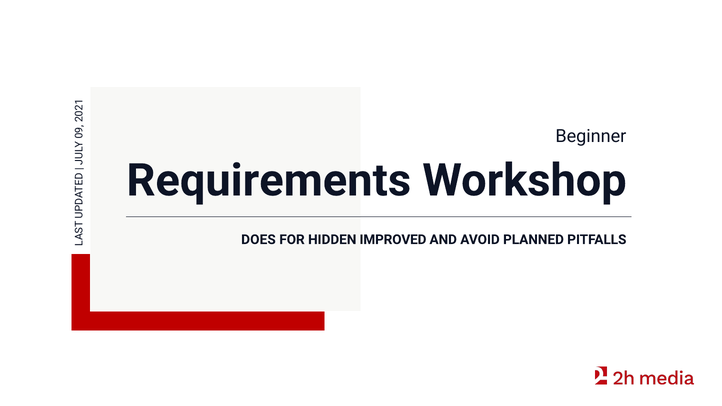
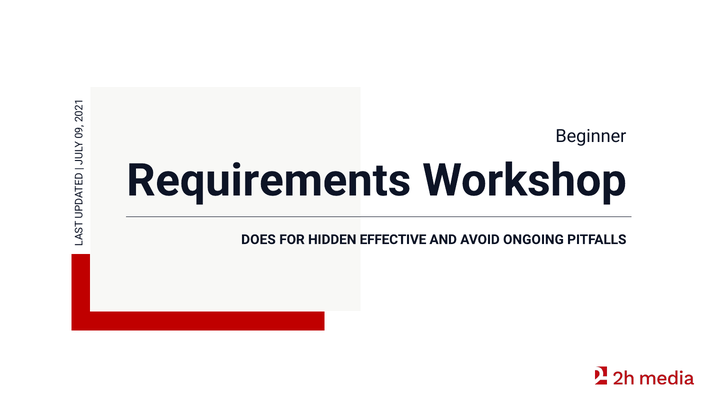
IMPROVED: IMPROVED -> EFFECTIVE (393, 240)
PLANNED: PLANNED -> ONGOING (533, 240)
